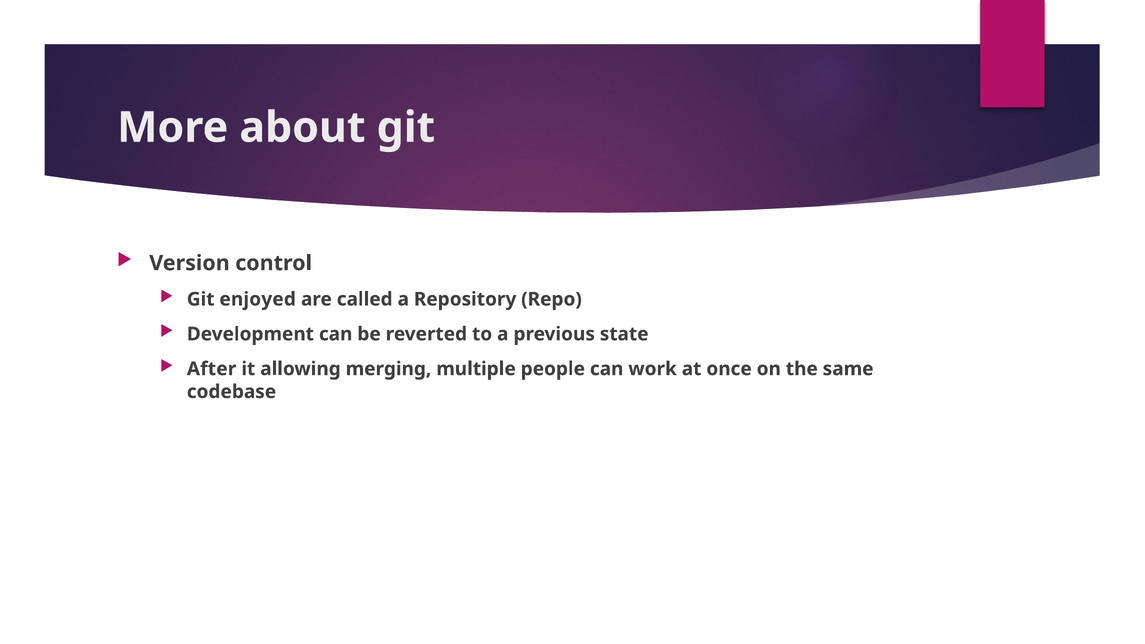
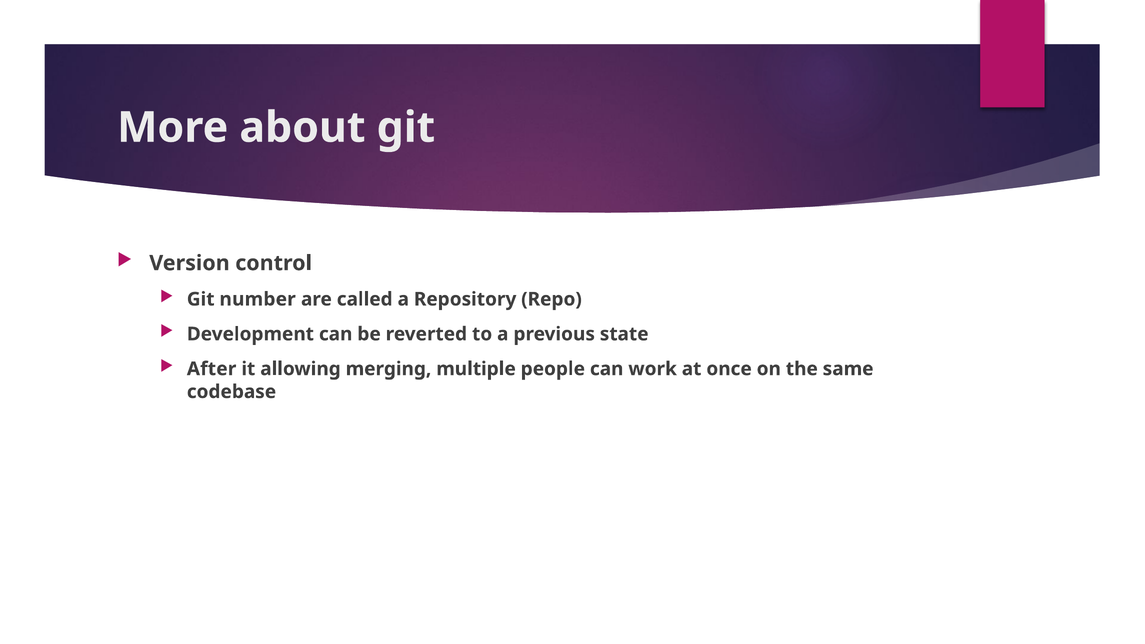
enjoyed: enjoyed -> number (258, 299)
